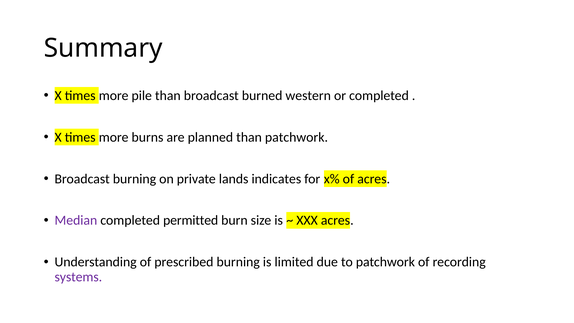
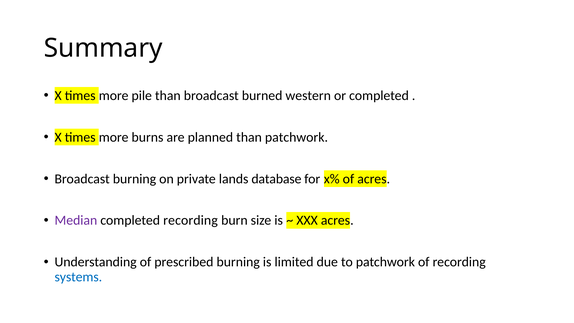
indicates: indicates -> database (276, 179)
completed permitted: permitted -> recording (191, 220)
systems colour: purple -> blue (78, 277)
